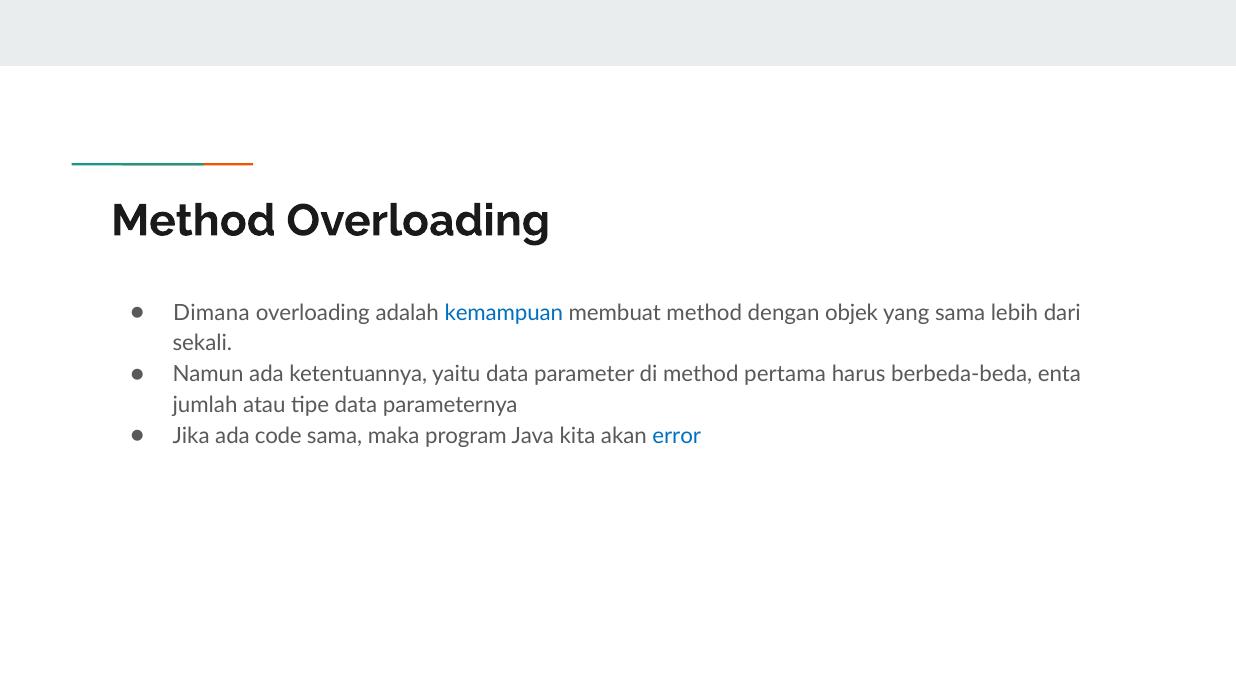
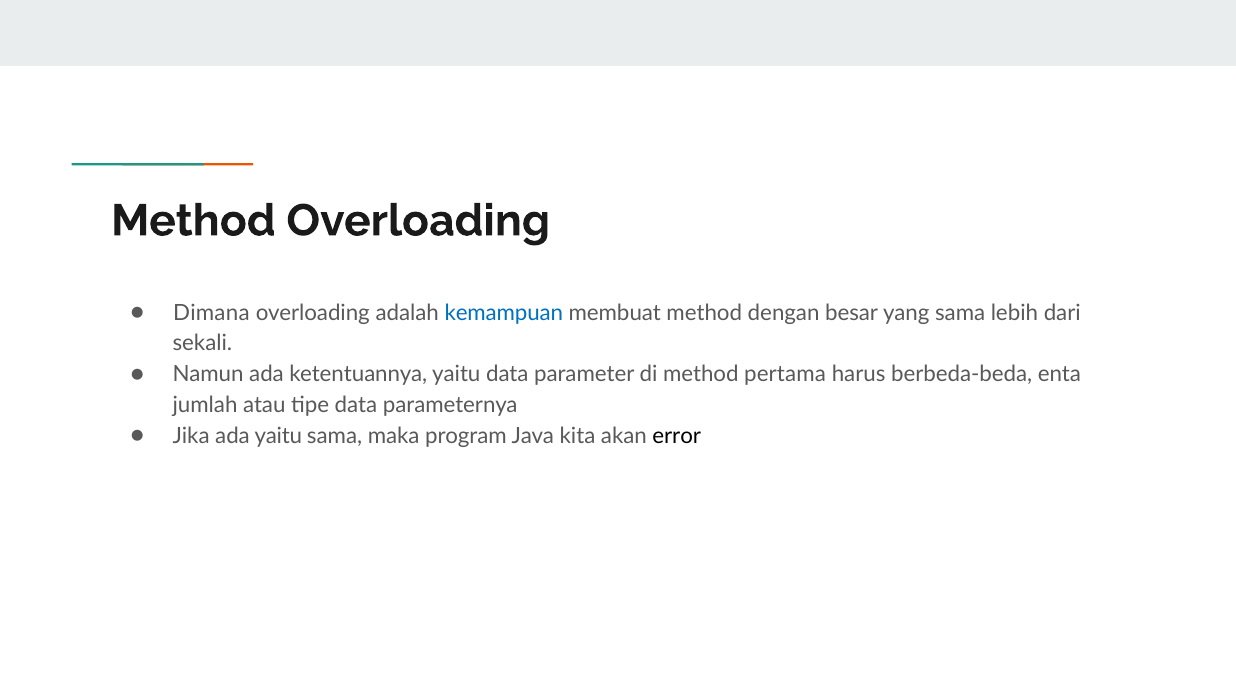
objek: objek -> besar (852, 312)
ada code: code -> yaitu (278, 436)
error colour: blue -> black (677, 436)
